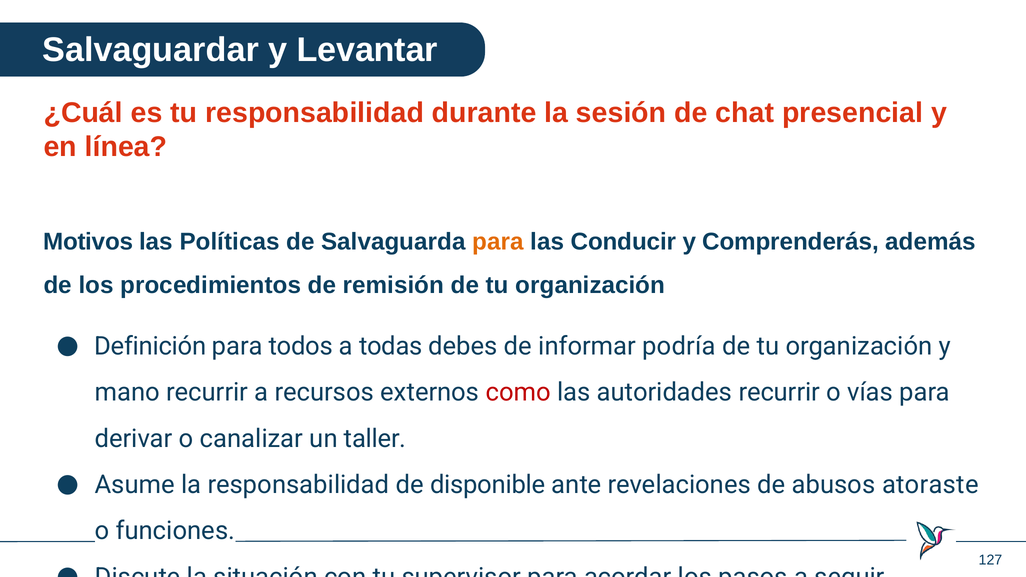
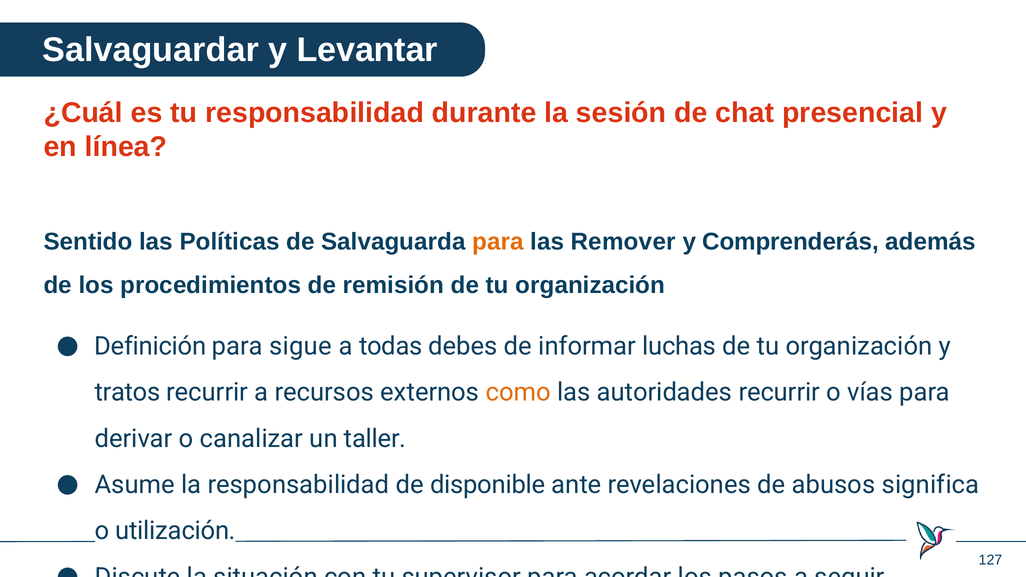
Motivos: Motivos -> Sentido (88, 242)
Conducir: Conducir -> Remover (623, 242)
todos: todos -> sigue (301, 346)
podría: podría -> luchas (679, 346)
mano: mano -> tratos (128, 393)
como colour: red -> orange (518, 393)
atoraste: atoraste -> significa (930, 485)
funciones: funciones -> utilización (176, 531)
